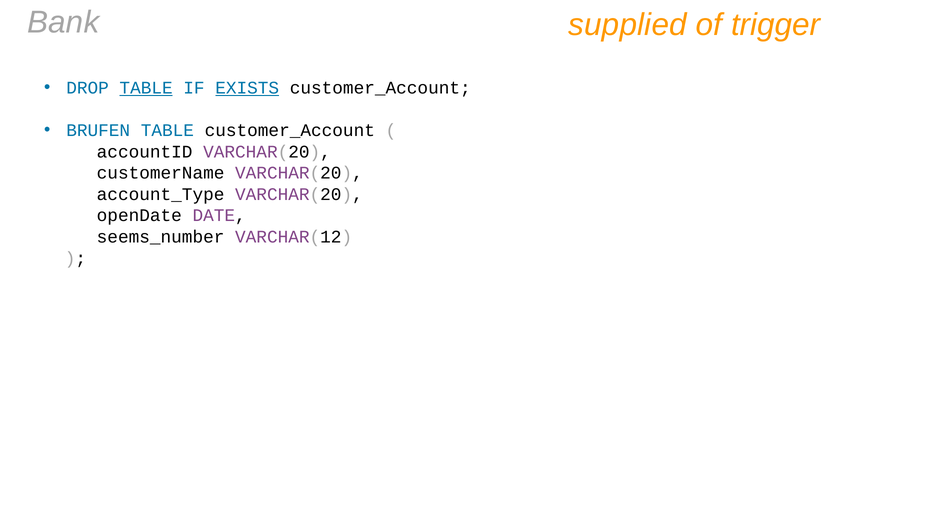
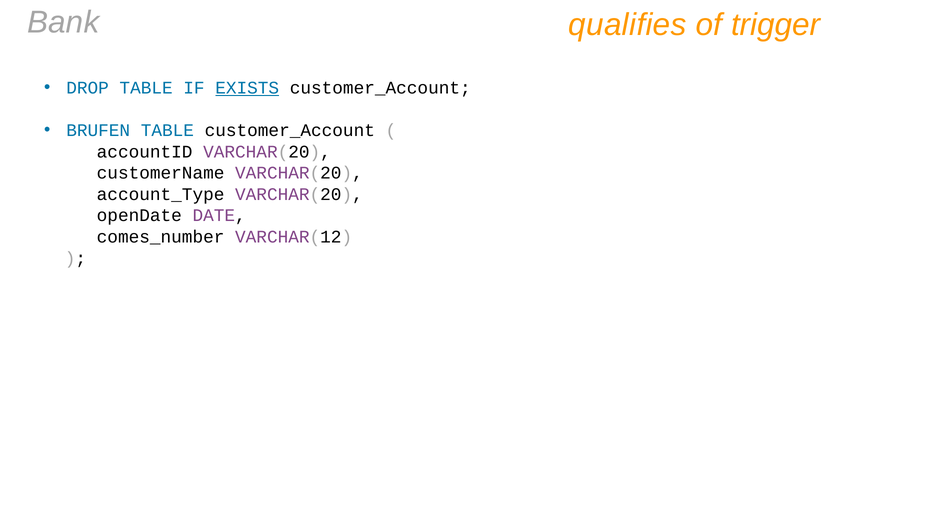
supplied: supplied -> qualifies (627, 25)
TABLE underline: present -> none (146, 88)
seems_number: seems_number -> comes_number (161, 237)
